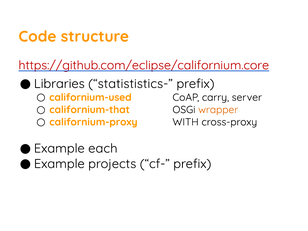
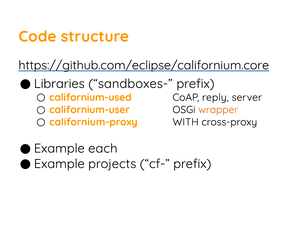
https://github.com/eclipse/californium.core colour: red -> black (144, 65)
statististics-: statististics- -> sandboxes- (130, 84)
carry: carry -> reply (215, 97)
californium-that: californium-that -> californium-user (90, 110)
